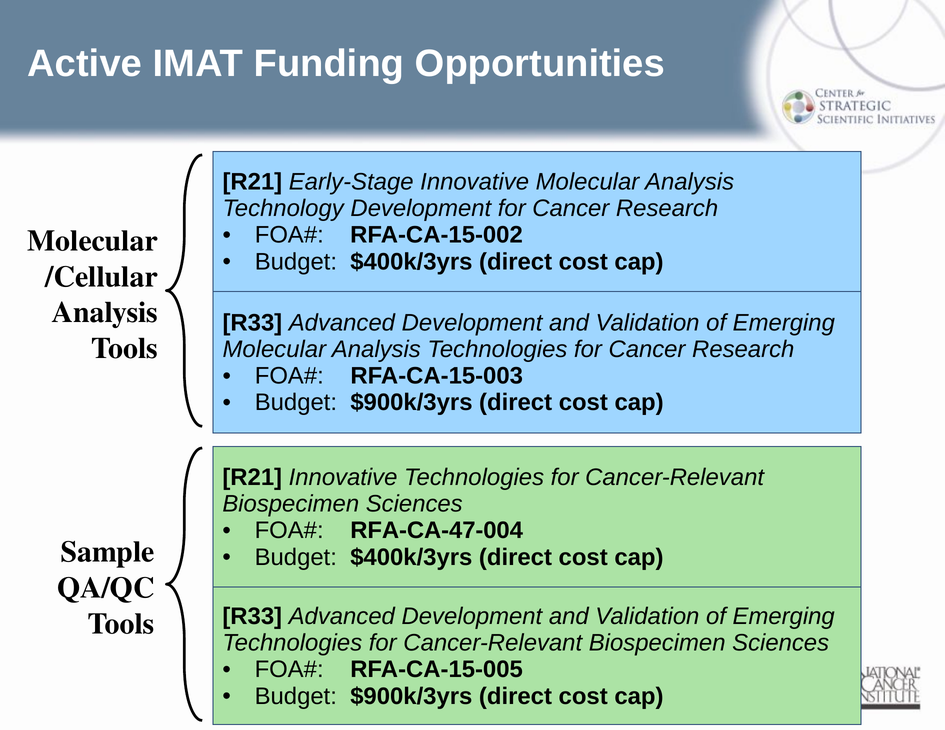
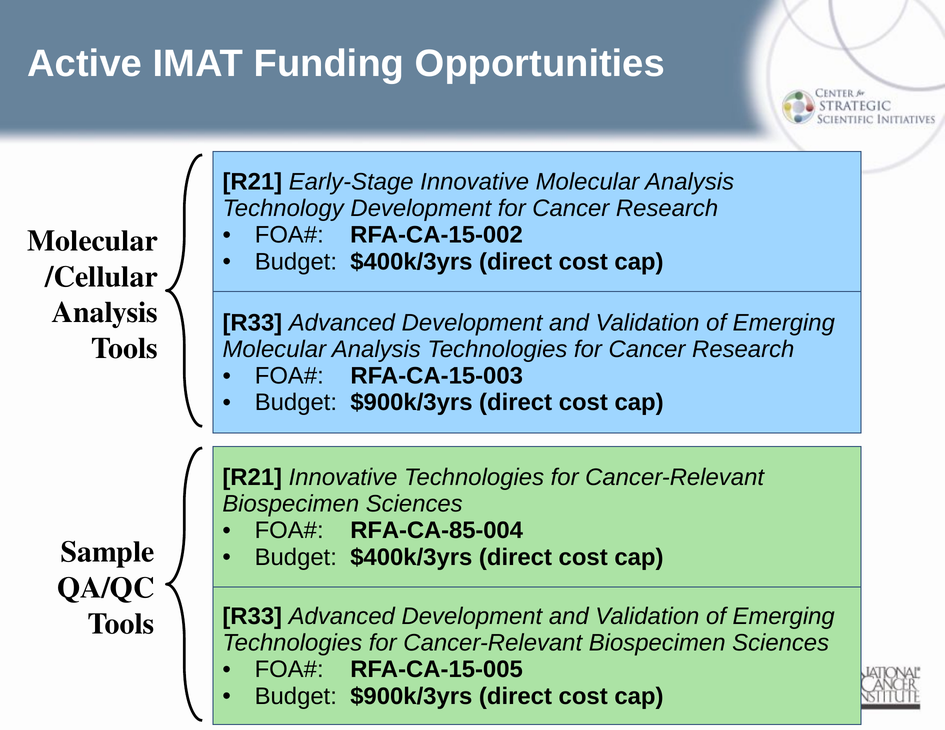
RFA-CA-47-004: RFA-CA-47-004 -> RFA-CA-85-004 (437, 531)
